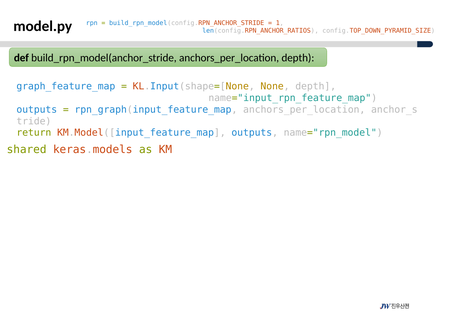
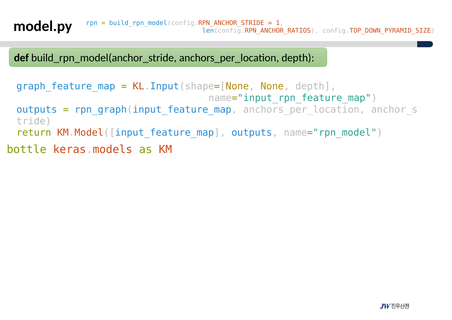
shared: shared -> bottle (27, 149)
